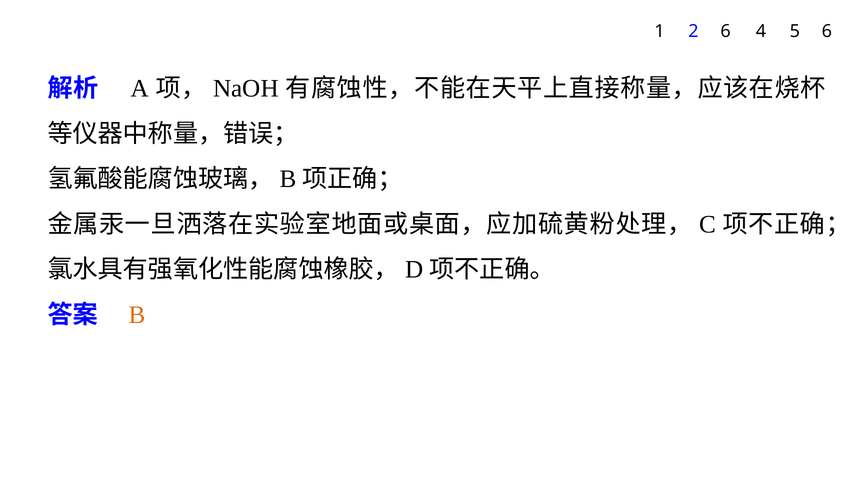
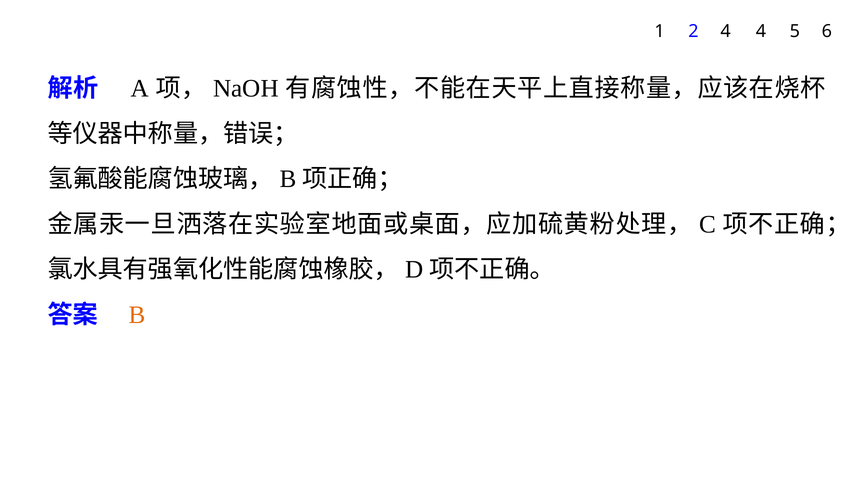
2 6: 6 -> 4 (726, 32)
